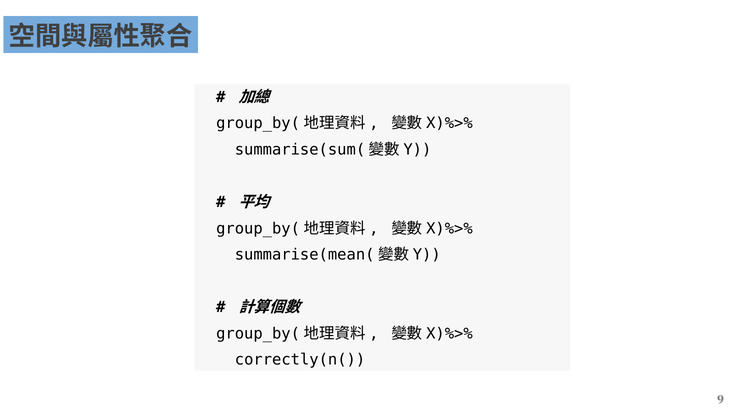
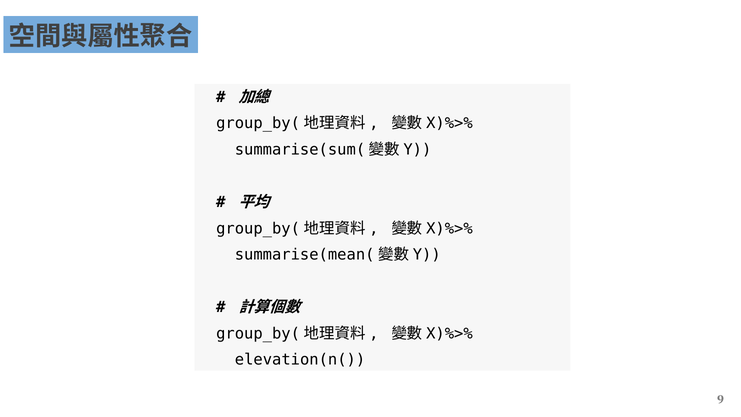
correctly(n(: correctly(n( -> elevation(n( (300, 360)
